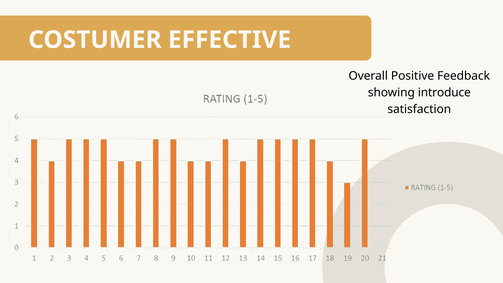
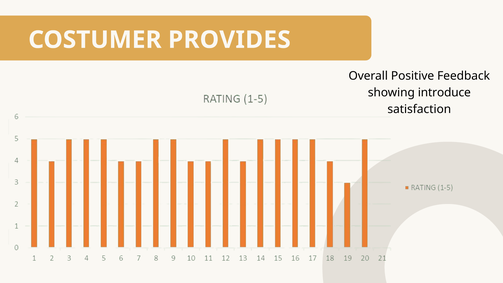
EFFECTIVE: EFFECTIVE -> PROVIDES (229, 40)
